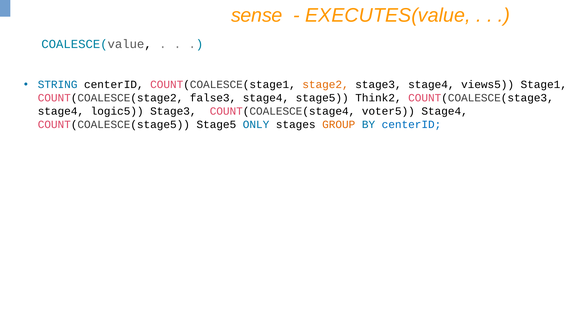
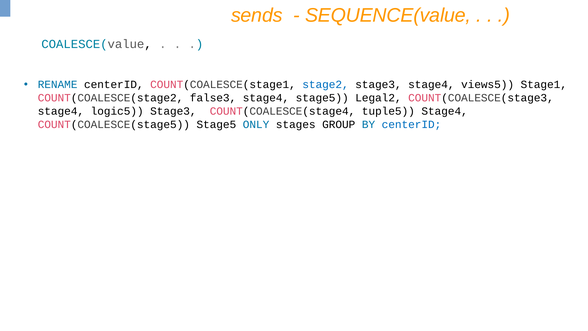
sense: sense -> sends (257, 15)
EXECUTES(value: EXECUTES(value -> SEQUENCE(value (388, 15)
STRING: STRING -> RENAME (58, 85)
stage2 colour: orange -> blue (326, 85)
Think2: Think2 -> Legal2 (378, 98)
voter5: voter5 -> tuple5 (388, 111)
GROUP colour: orange -> black (339, 124)
